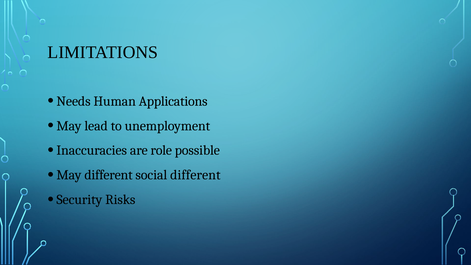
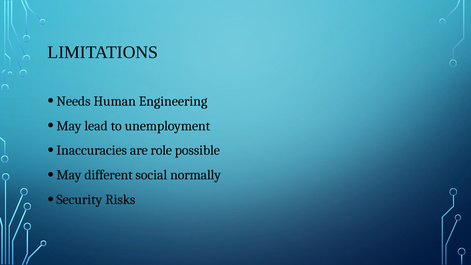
Applications: Applications -> Engineering (173, 101)
social different: different -> normally (196, 175)
